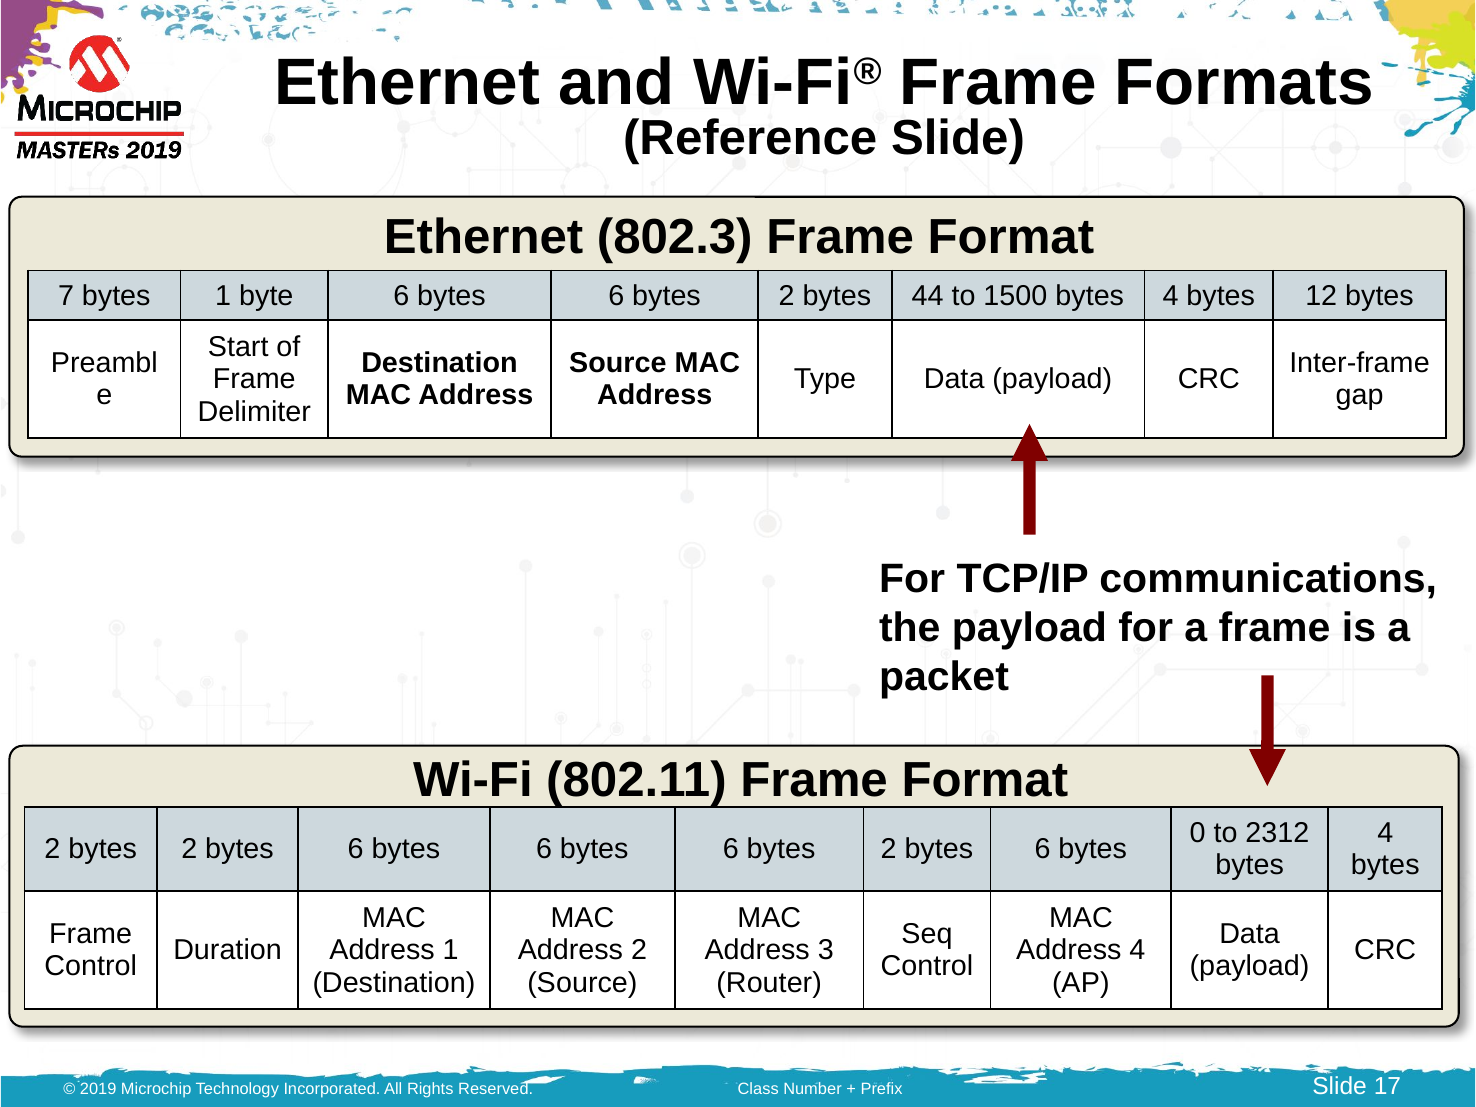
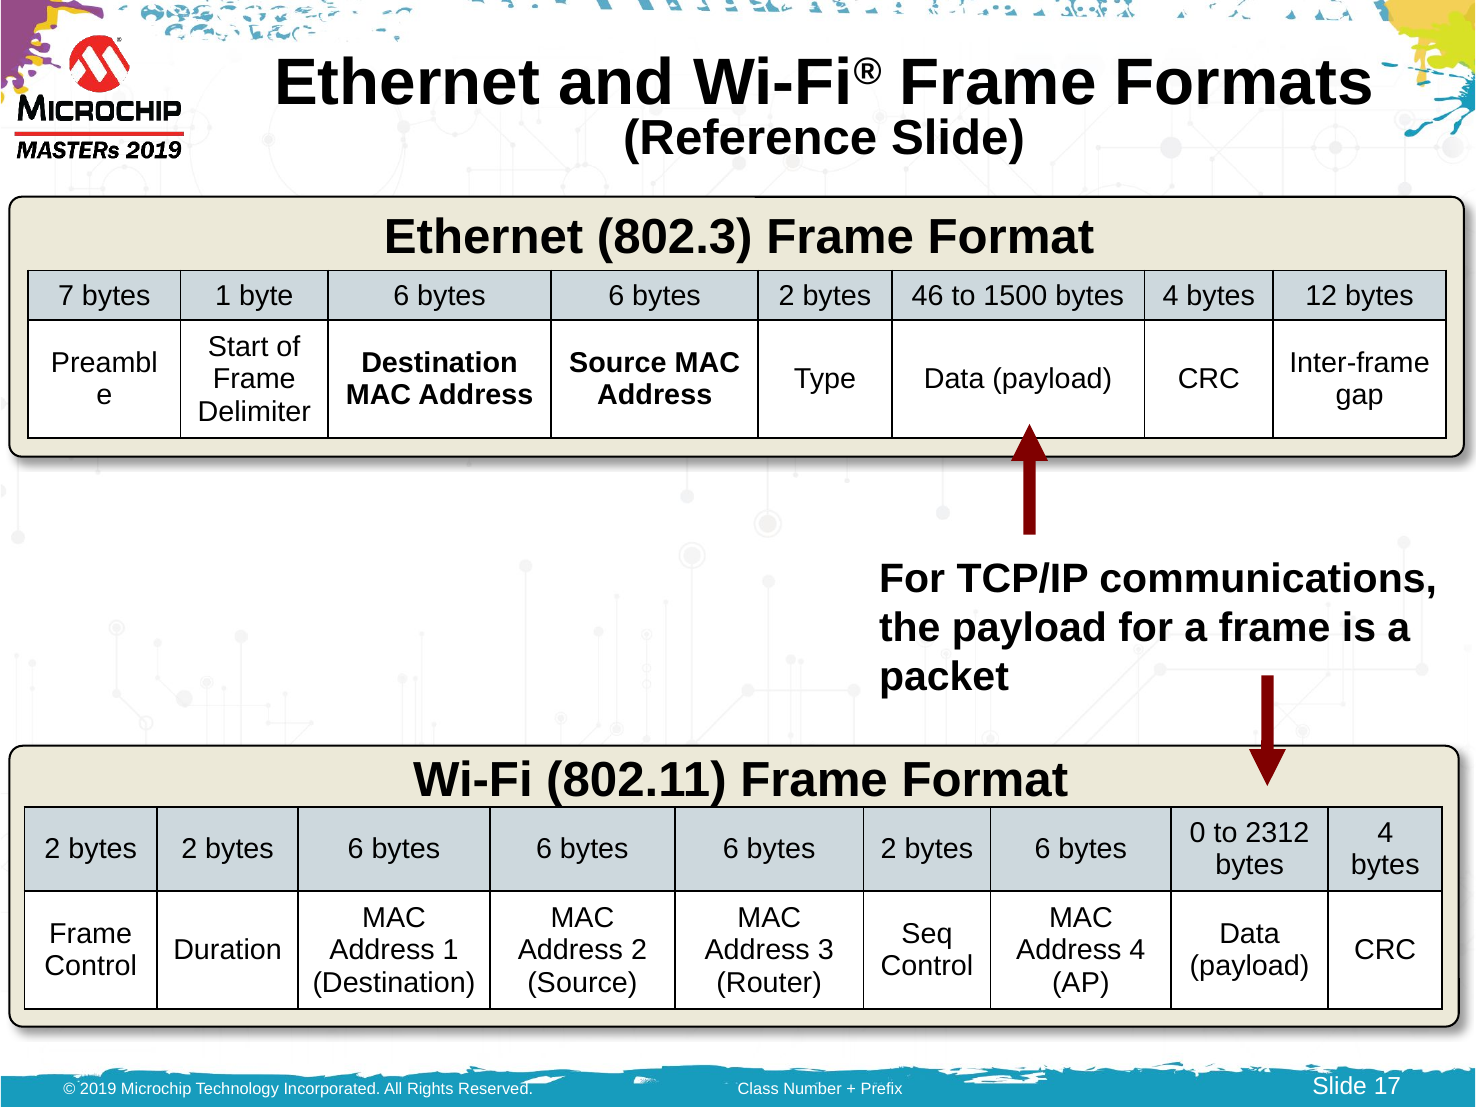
44: 44 -> 46 (928, 296)
